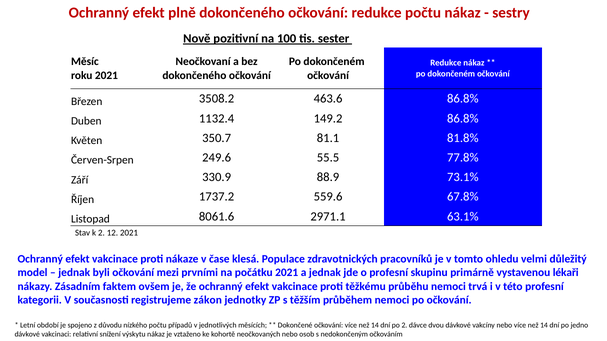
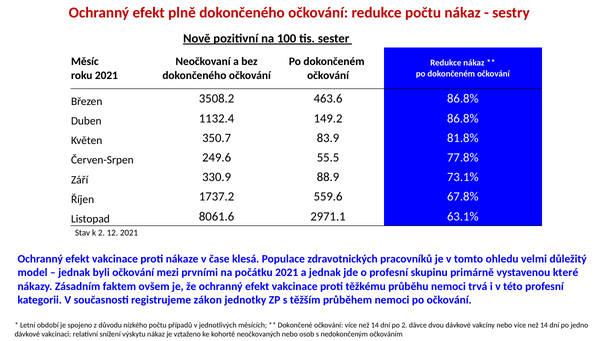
81.1: 81.1 -> 83.9 (328, 138)
lékaři: lékaři -> které (566, 273)
